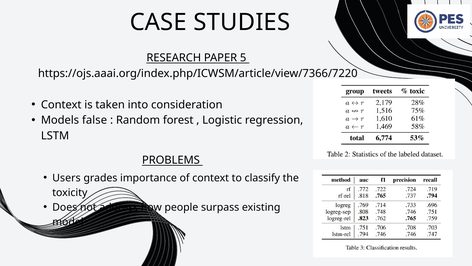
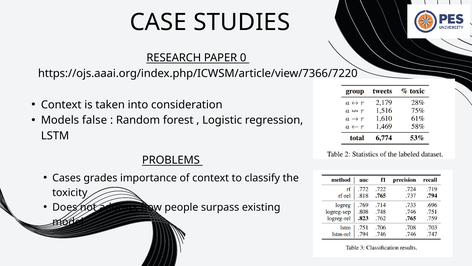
5: 5 -> 0 (243, 58)
Users: Users -> Cases (67, 178)
